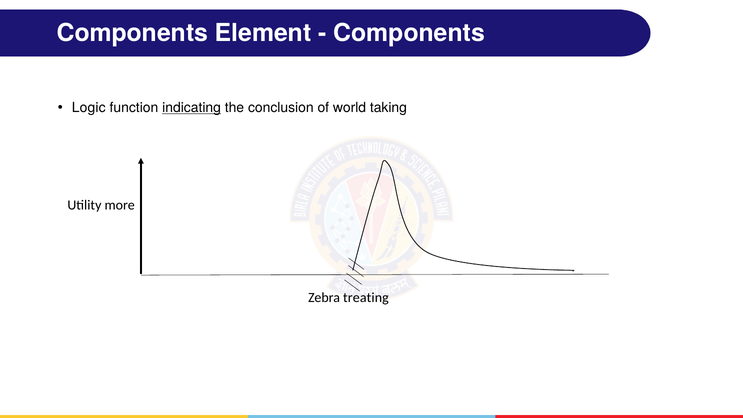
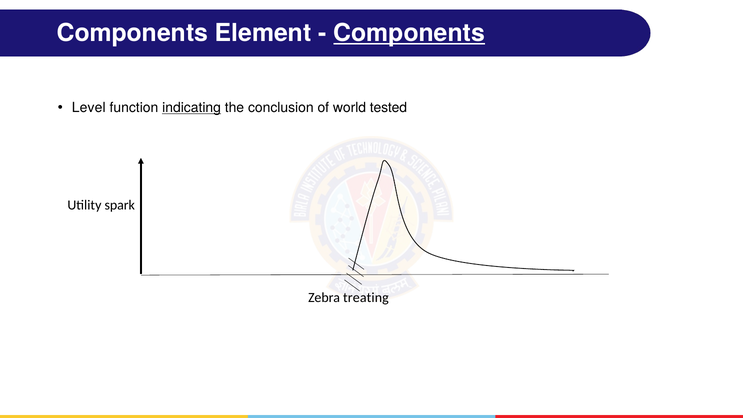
Components underline: none -> present (409, 33)
Logic: Logic -> Level (89, 108)
taking: taking -> tested (388, 108)
more: more -> spark (120, 205)
